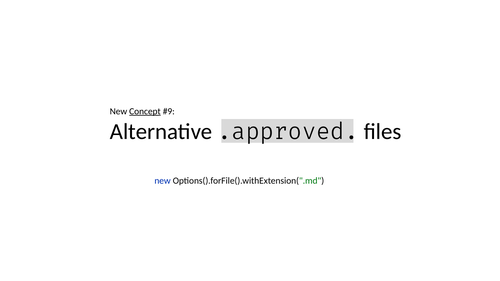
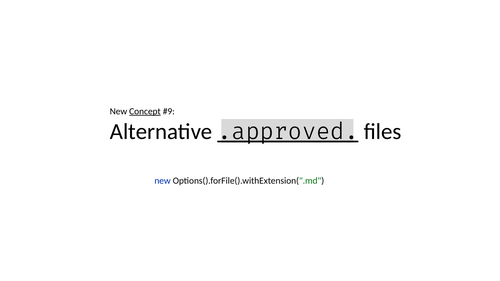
.approved underline: none -> present (288, 132)
